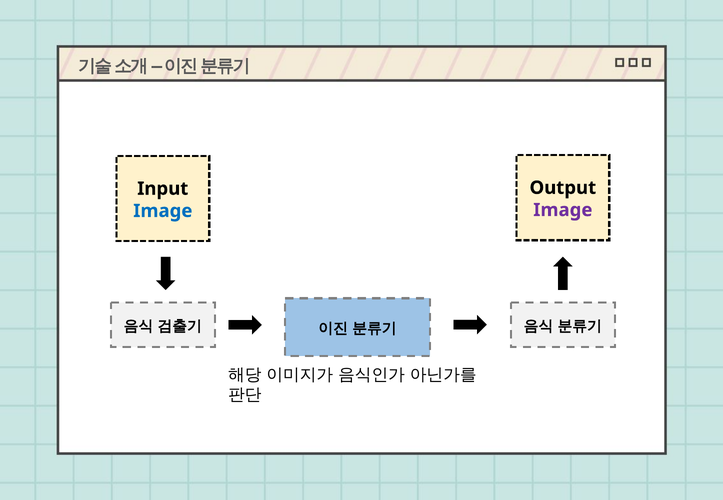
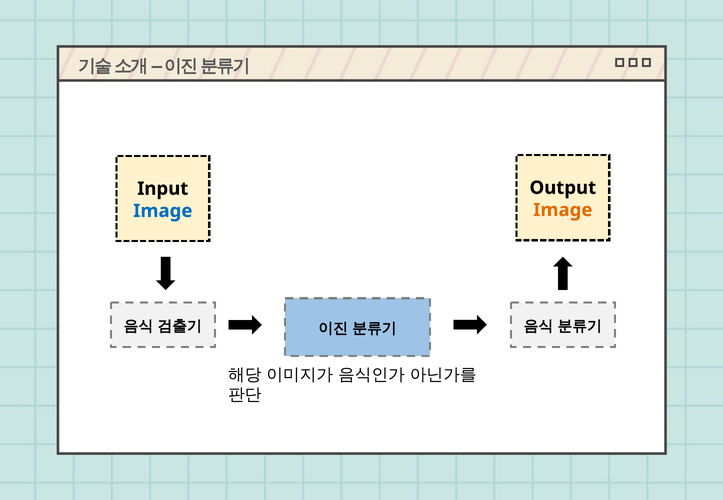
Image colour: purple -> orange (563, 210)
